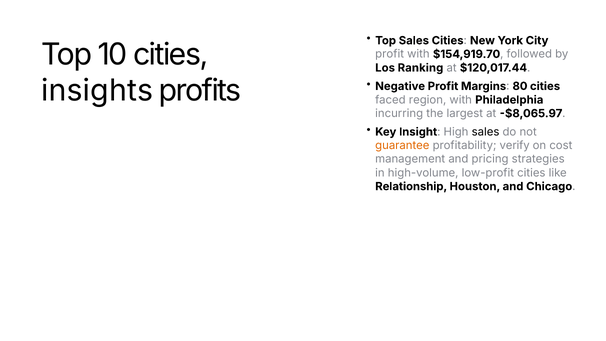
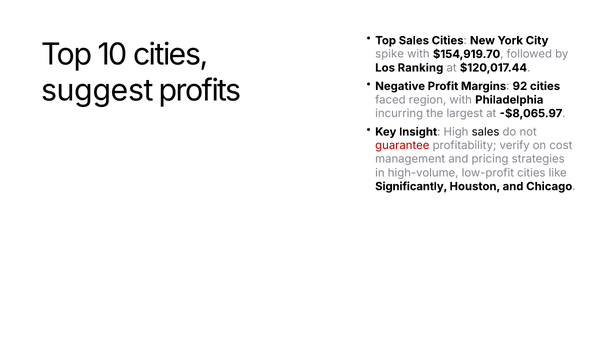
profit: profit -> spike (390, 54)
80: 80 -> 92 (520, 86)
insights: insights -> suggest (97, 91)
guarantee colour: orange -> red (402, 145)
Relationship: Relationship -> Significantly (411, 186)
